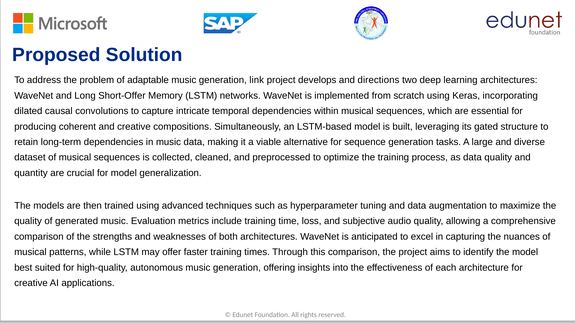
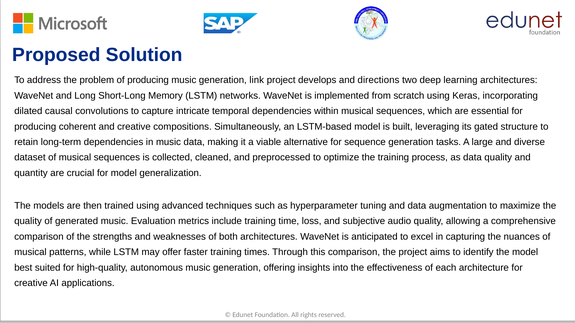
of adaptable: adaptable -> producing (148, 80)
Short-Offer: Short-Offer -> Short-Long (122, 96)
